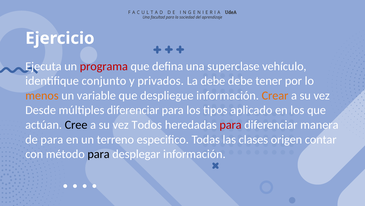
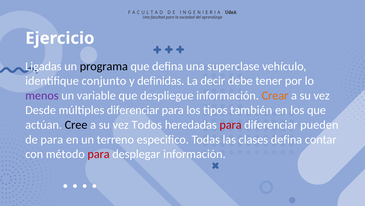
Ejecuta: Ejecuta -> Ligadas (43, 66)
programa colour: red -> black (104, 66)
privados: privados -> definidas (161, 81)
La debe: debe -> decir (213, 81)
menos colour: orange -> purple (42, 95)
aplicado: aplicado -> también (251, 110)
manera: manera -> pueden (319, 124)
clases origen: origen -> defina (286, 139)
para colour: black -> red (99, 154)
